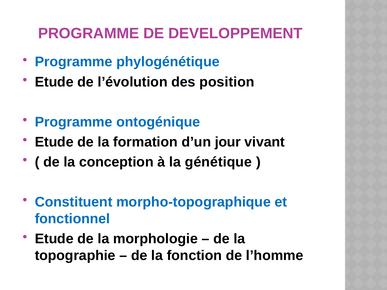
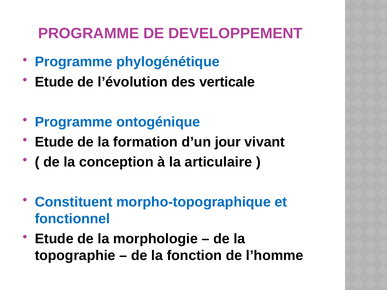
position: position -> verticale (227, 82)
génétique: génétique -> articulaire (218, 162)
